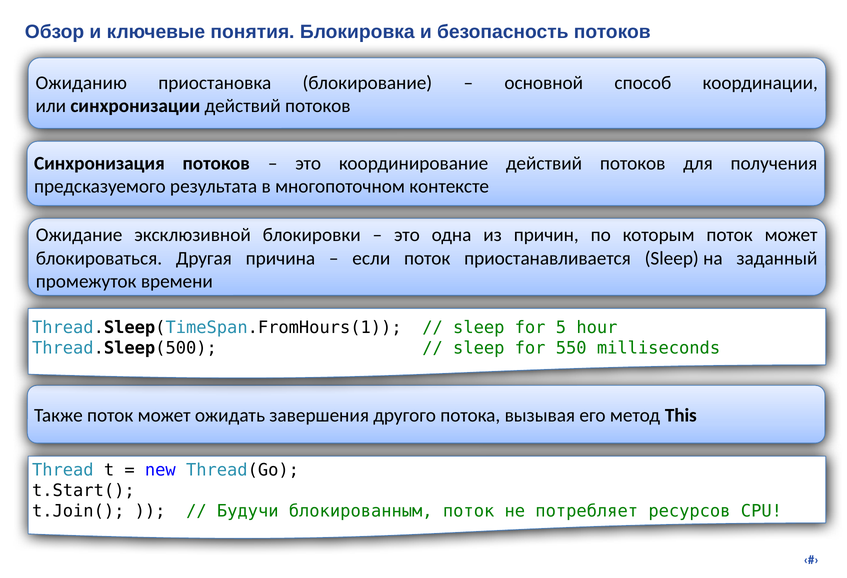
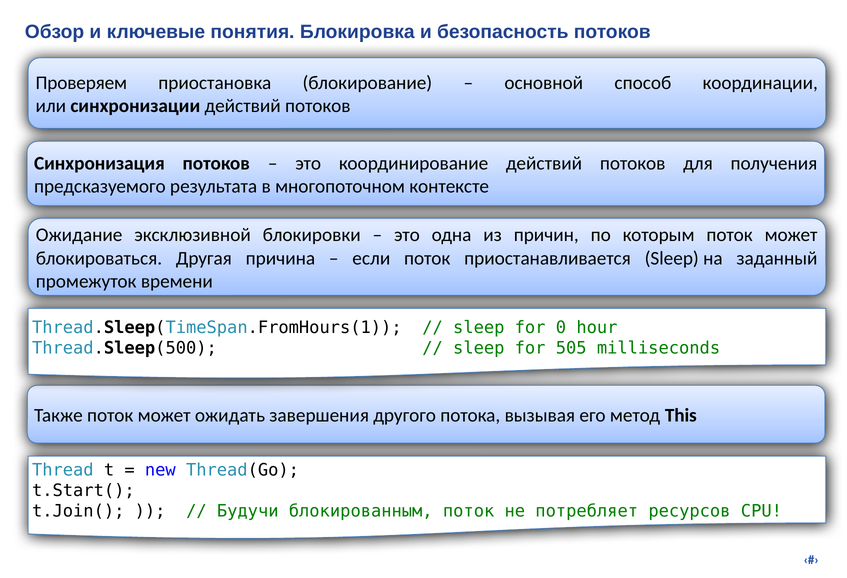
Ожиданию: Ожиданию -> Проверяем (81, 83)
5: 5 -> 0 (561, 327)
550: 550 -> 505 (571, 348)
